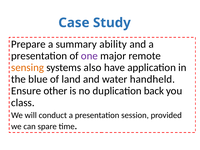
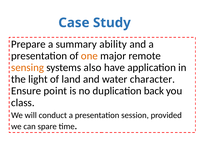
one colour: purple -> orange (89, 56)
blue: blue -> light (38, 79)
handheld: handheld -> character (152, 79)
other: other -> point (55, 91)
